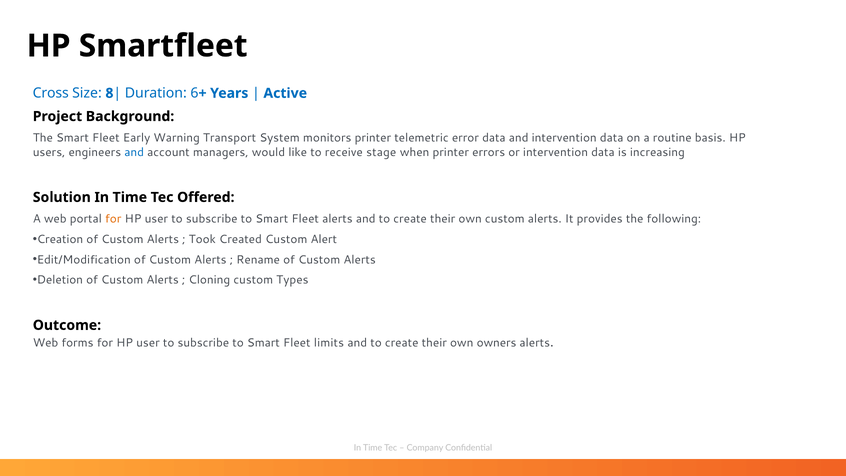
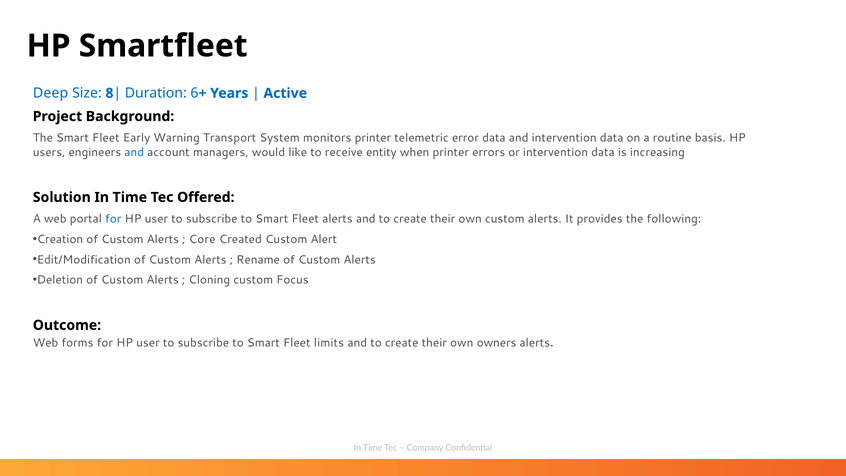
Cross: Cross -> Deep (51, 93)
stage: stage -> entity (381, 152)
for colour: orange -> blue (113, 219)
Took: Took -> Core (202, 239)
Types: Types -> Focus (292, 280)
